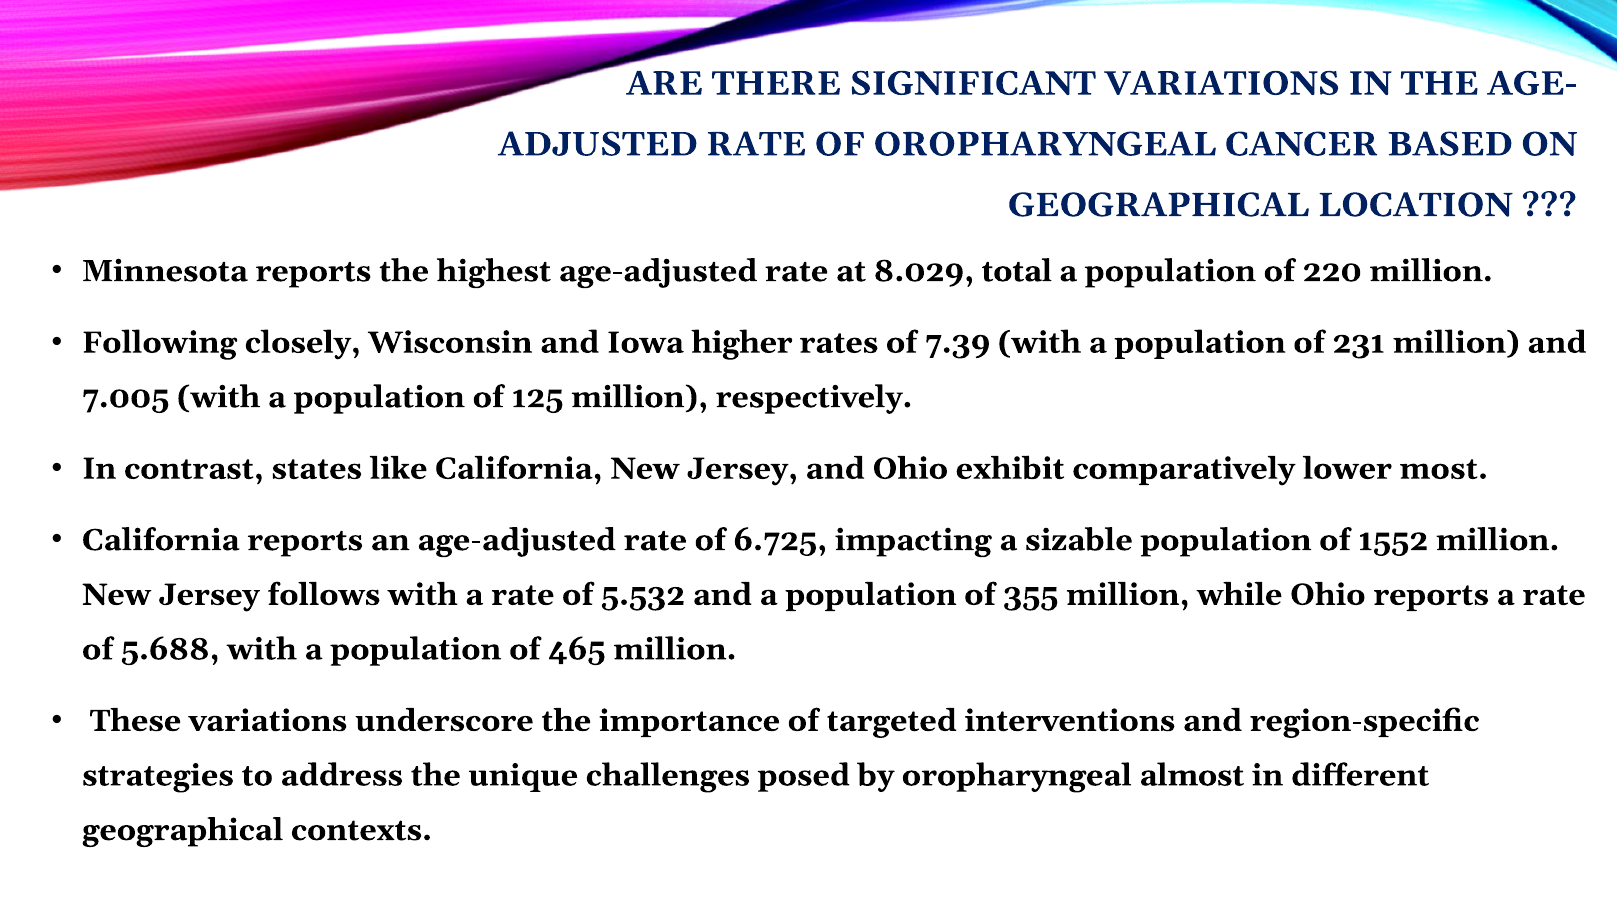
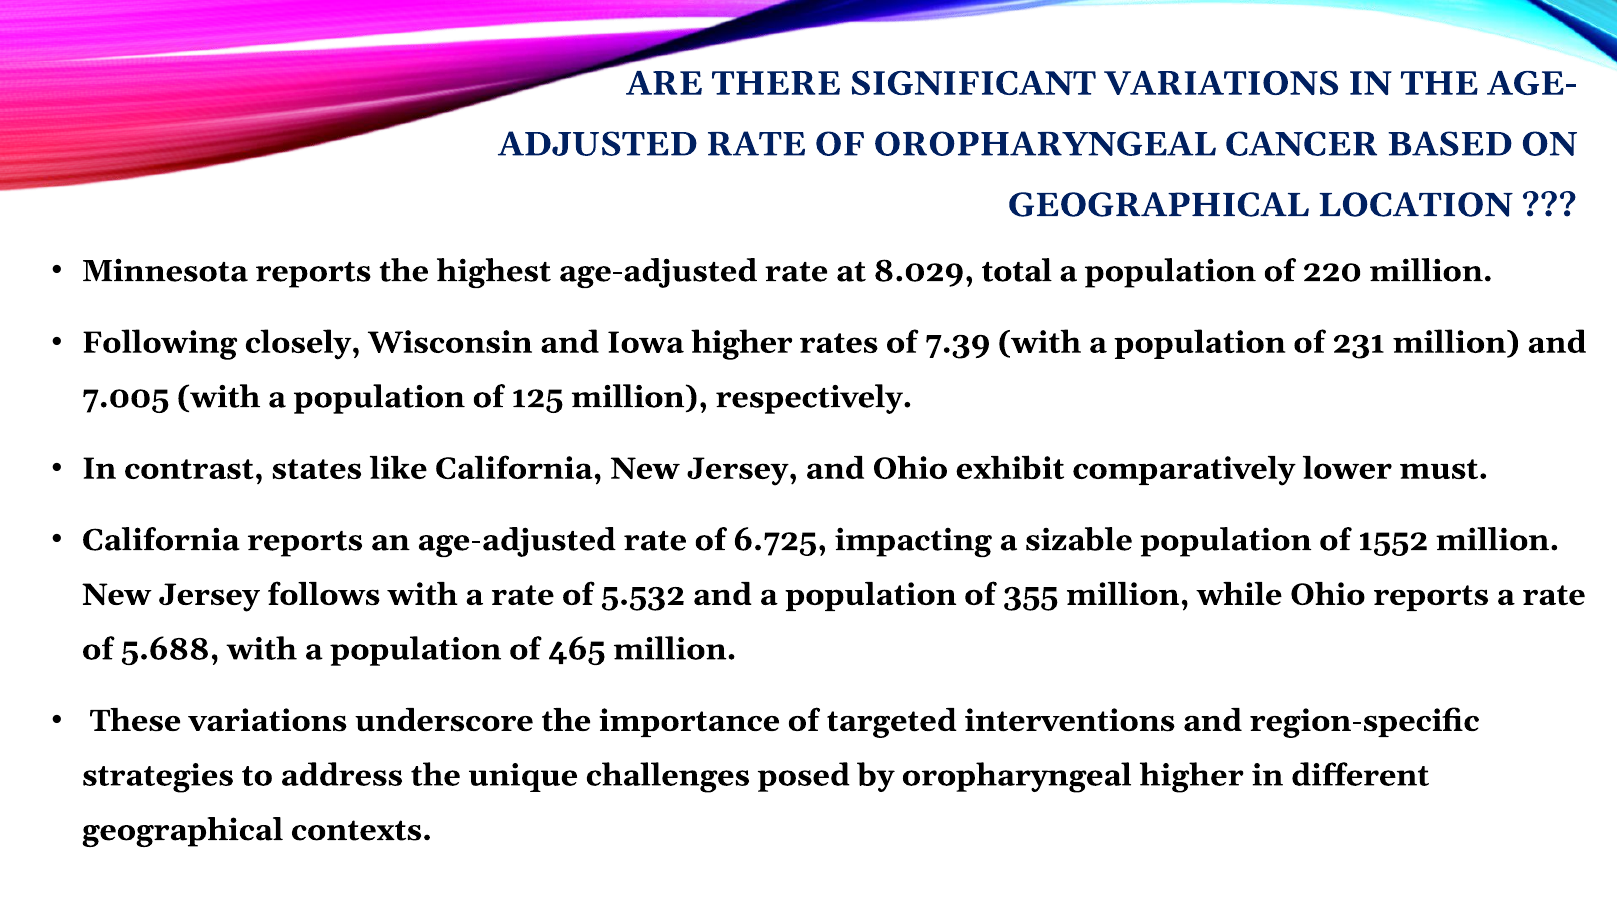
most: most -> must (1444, 468)
oropharyngeal almost: almost -> higher (1192, 775)
